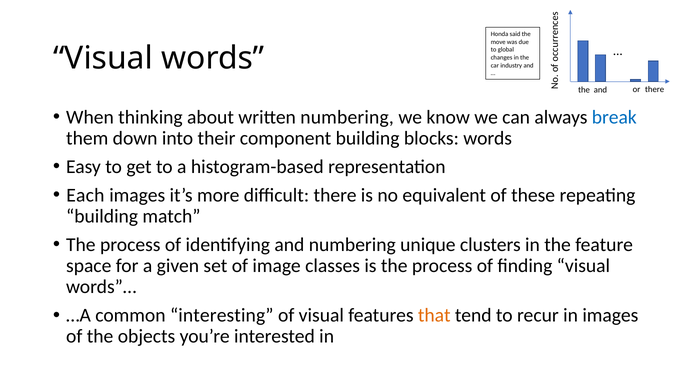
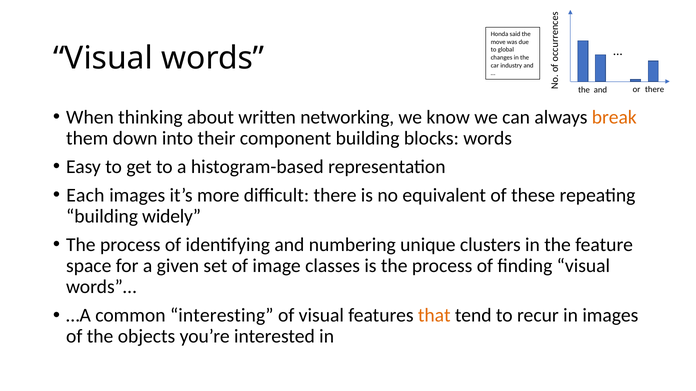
written numbering: numbering -> networking (347, 117)
break colour: blue -> orange (614, 117)
match: match -> widely (172, 216)
